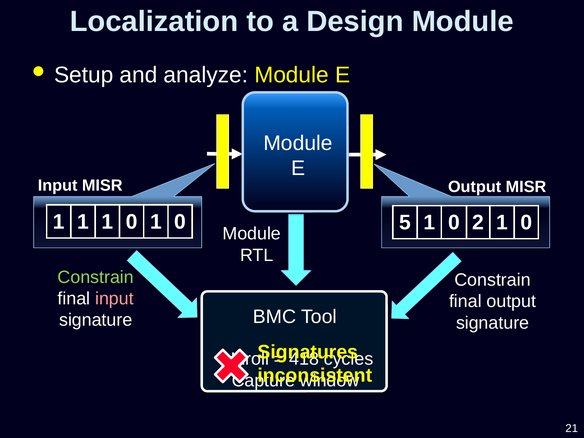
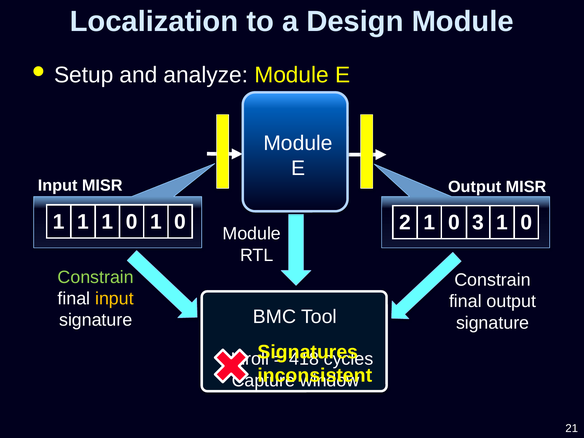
5: 5 -> 2 (405, 223)
2: 2 -> 3 (478, 223)
input colour: pink -> yellow (114, 299)
